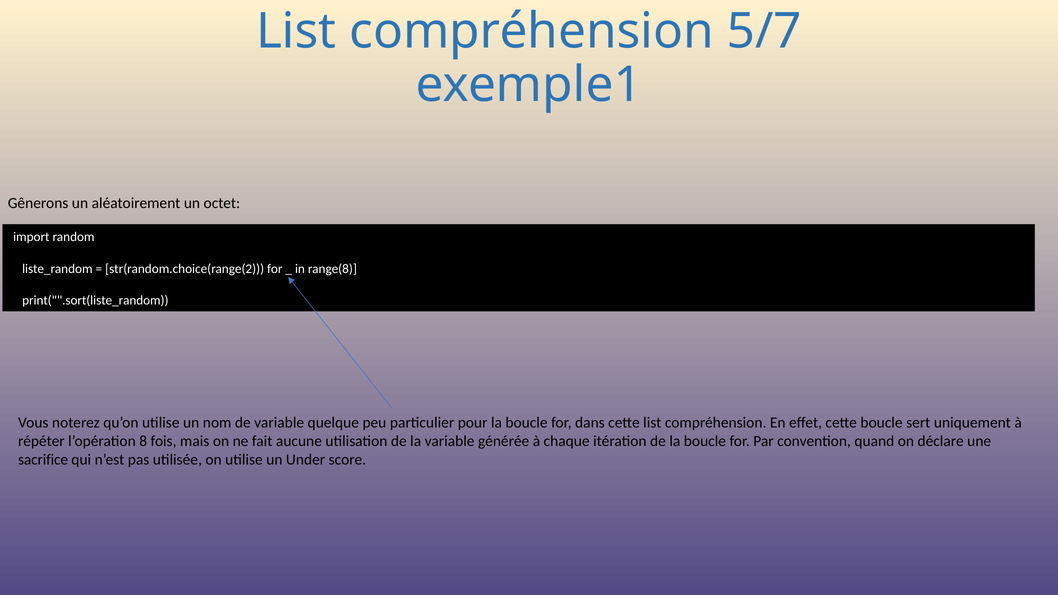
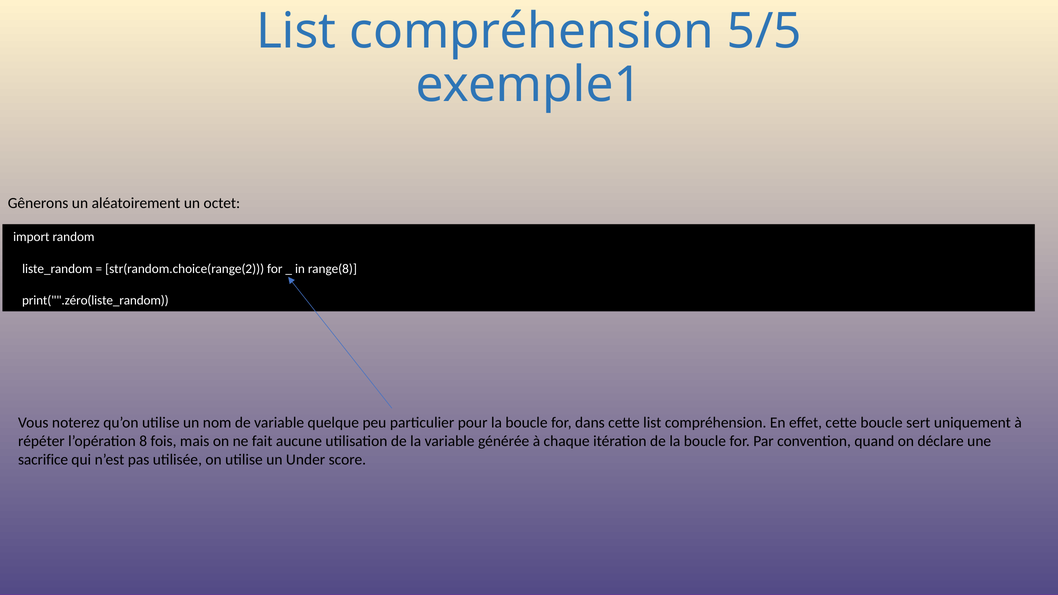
5/7: 5/7 -> 5/5 (764, 31)
print("".sort(liste_random: print("".sort(liste_random -> print("".zéro(liste_random (95, 301)
